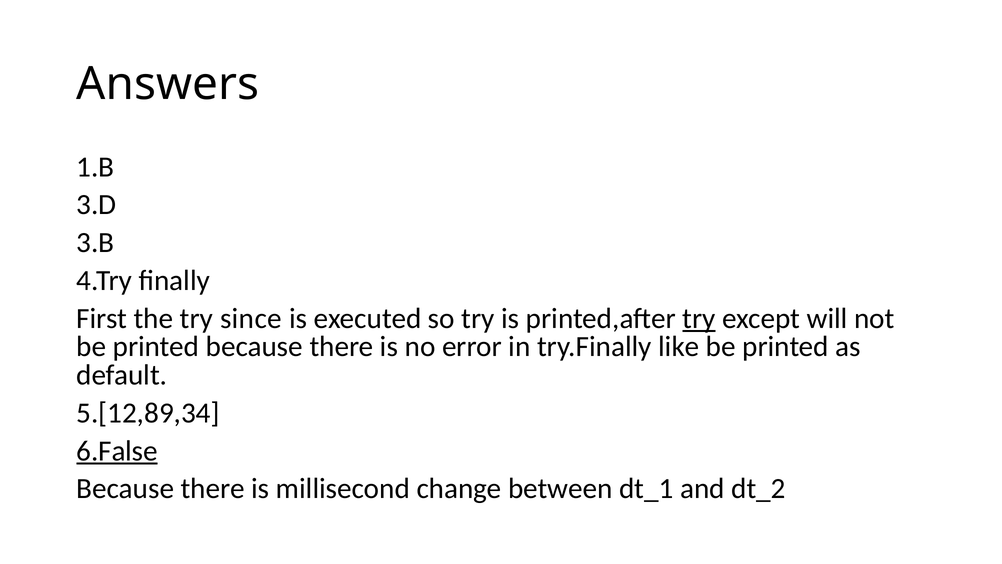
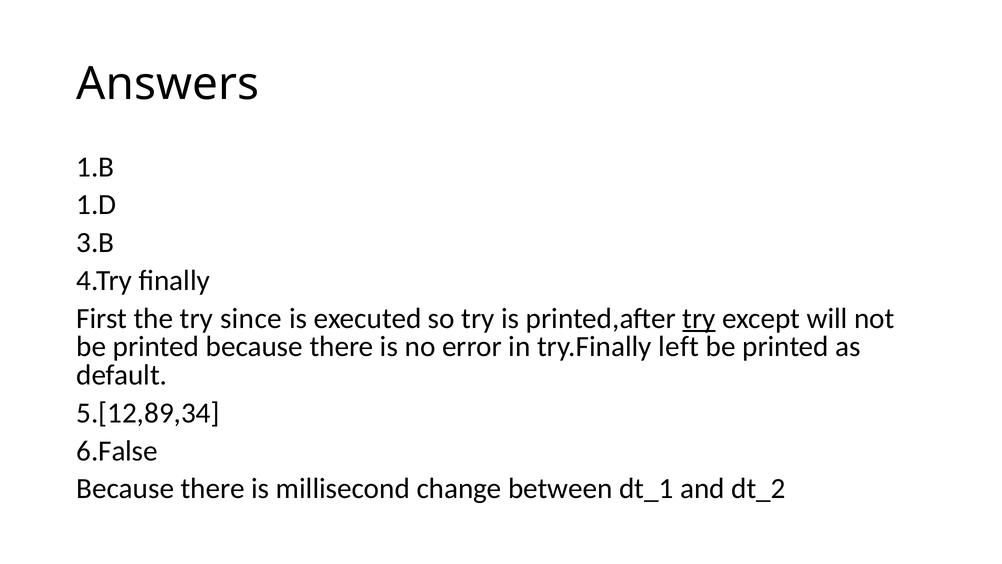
3.D: 3.D -> 1.D (96, 205)
like: like -> left (679, 347)
6.False underline: present -> none (117, 451)
